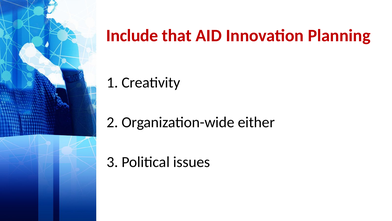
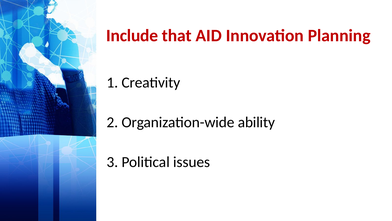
either: either -> ability (256, 122)
